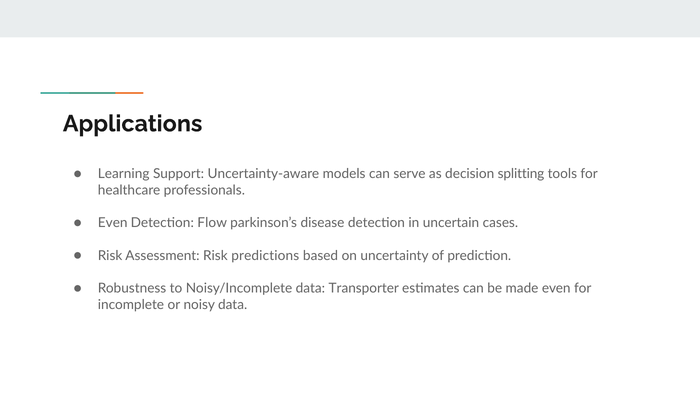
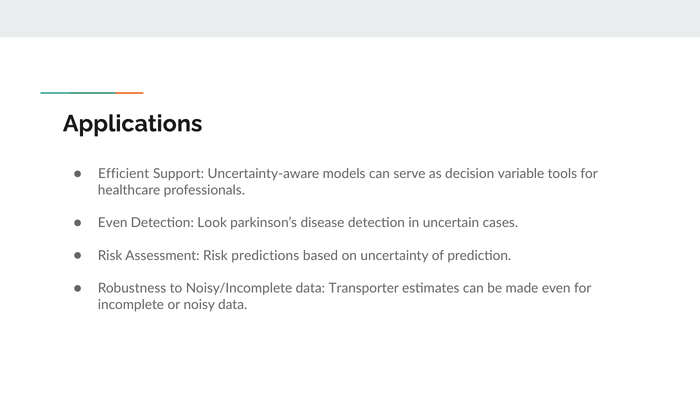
Learning: Learning -> Efficient (124, 174)
splitting: splitting -> variable (521, 174)
Flow: Flow -> Look (212, 223)
